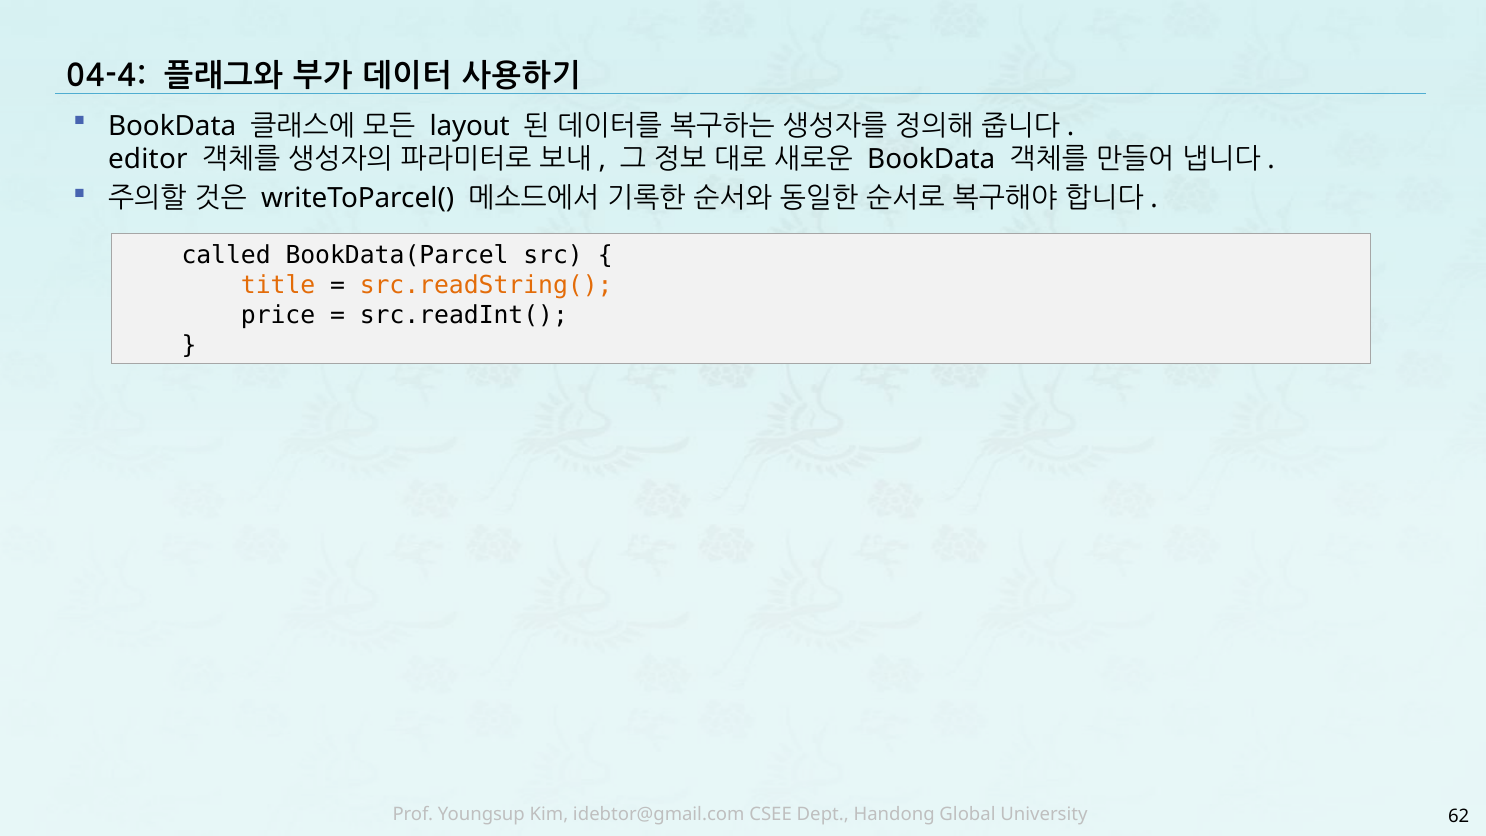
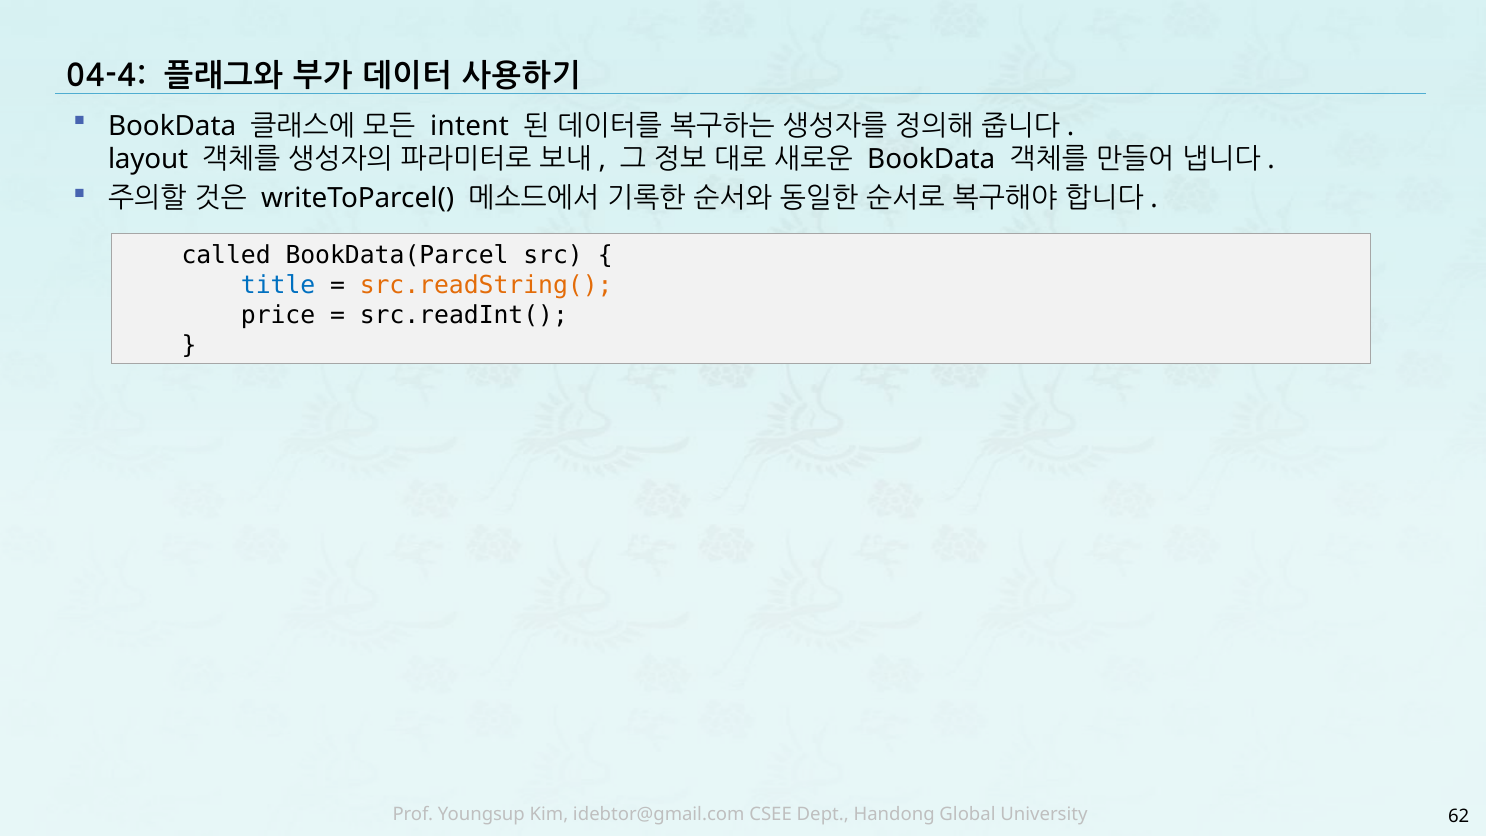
layout: layout -> intent (469, 126)
editor: editor -> layout (148, 160)
title colour: orange -> blue (278, 285)
